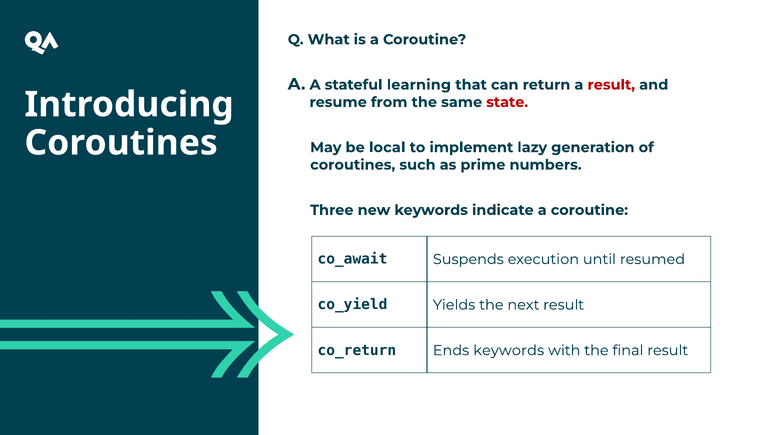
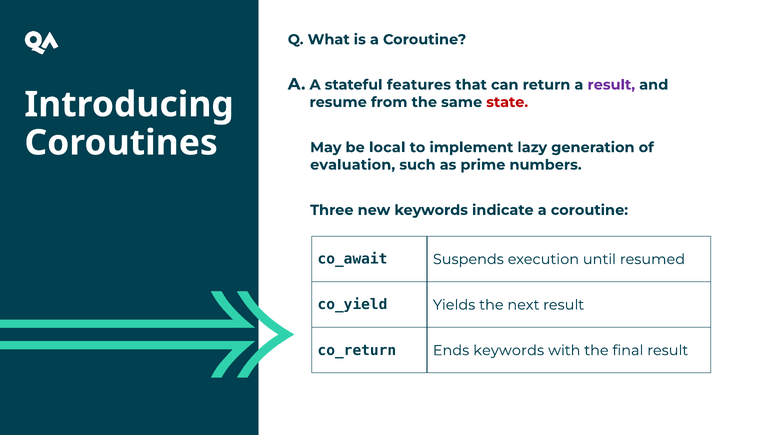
learning: learning -> features (419, 85)
result colour: red -> purple (611, 85)
coroutines: coroutines -> evaluation (353, 165)
